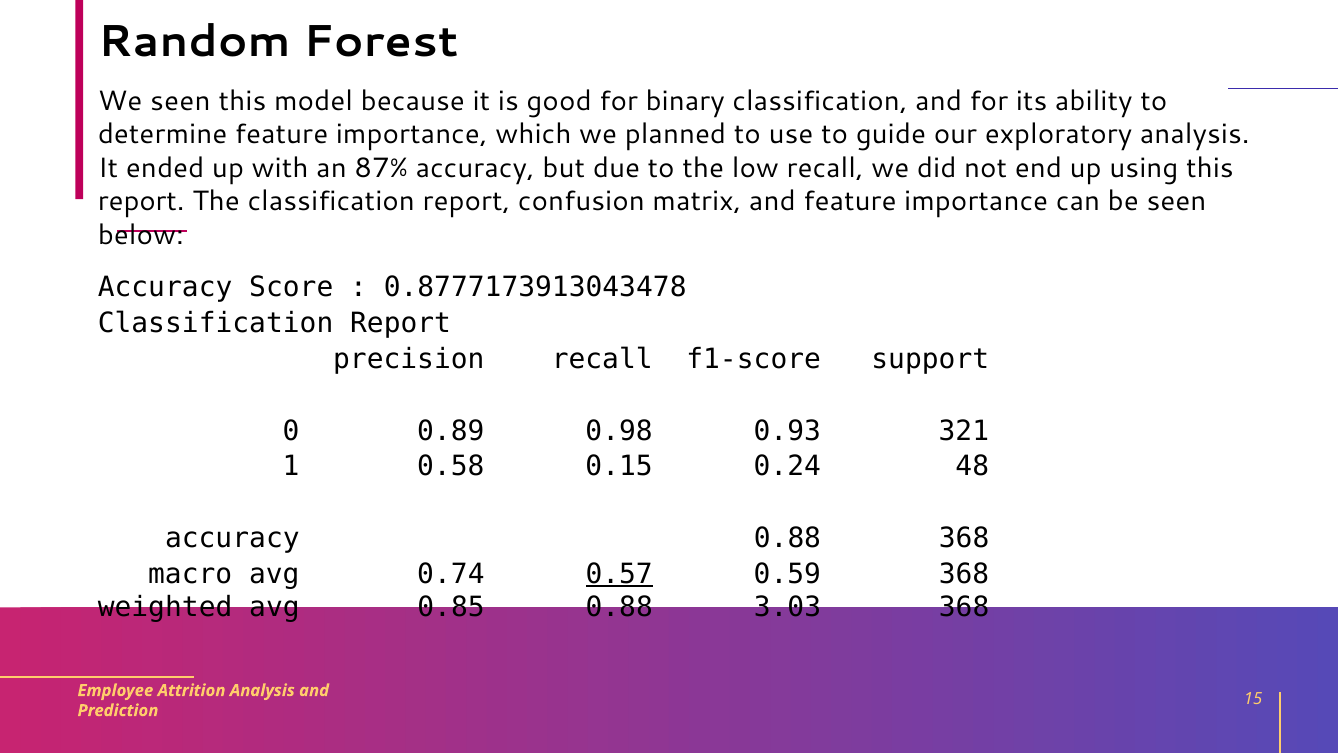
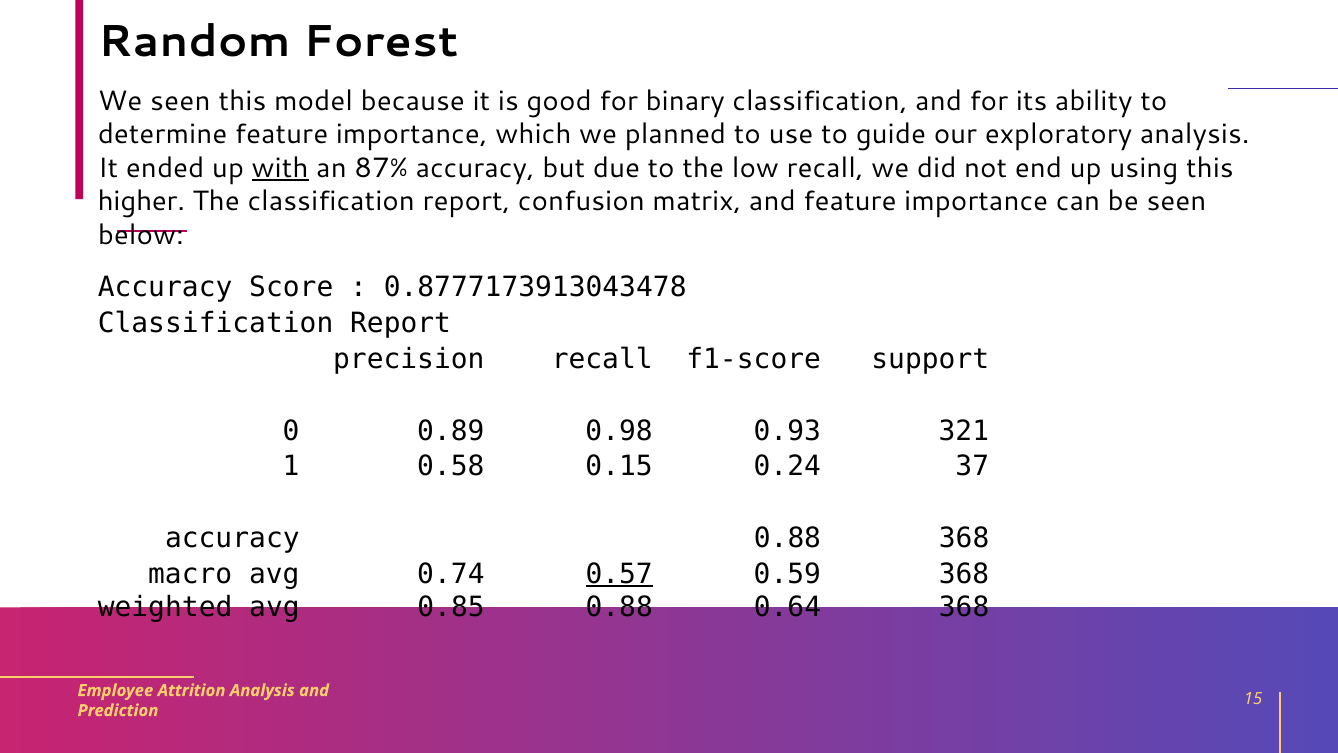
with underline: none -> present (280, 168)
report: report -> higher (141, 202)
48: 48 -> 37 (972, 466)
3.03: 3.03 -> 0.64 (787, 607)
